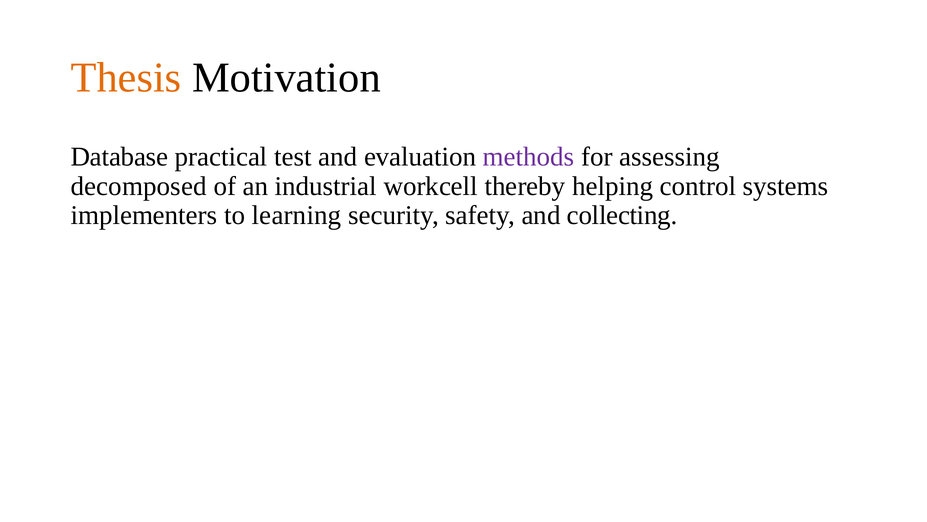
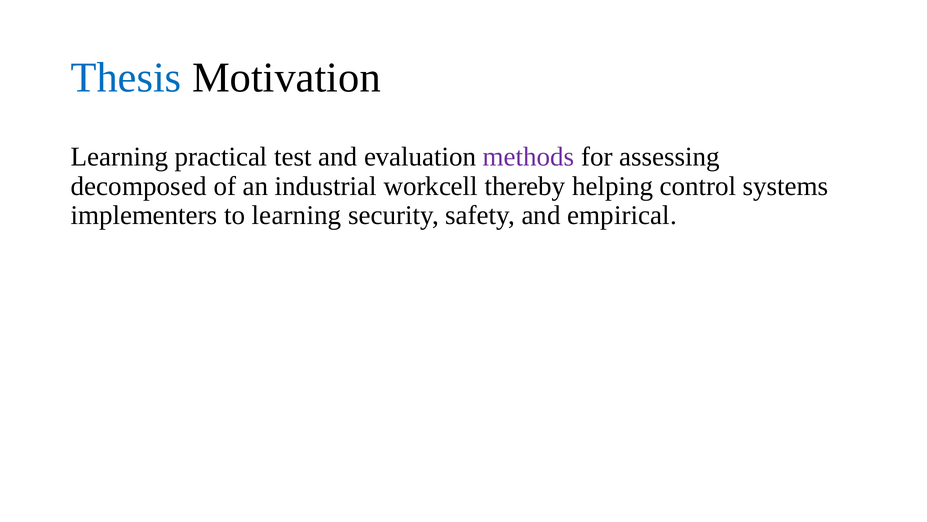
Thesis colour: orange -> blue (126, 78)
Database: Database -> Learning (119, 157)
collecting: collecting -> empirical (622, 215)
